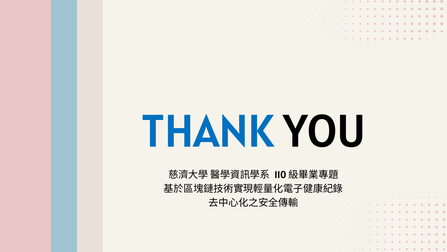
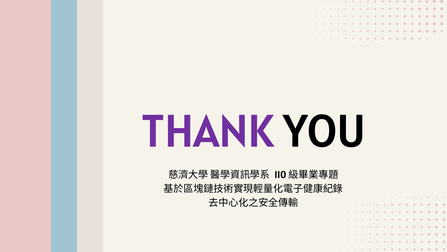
THANK colour: blue -> purple (208, 131)
